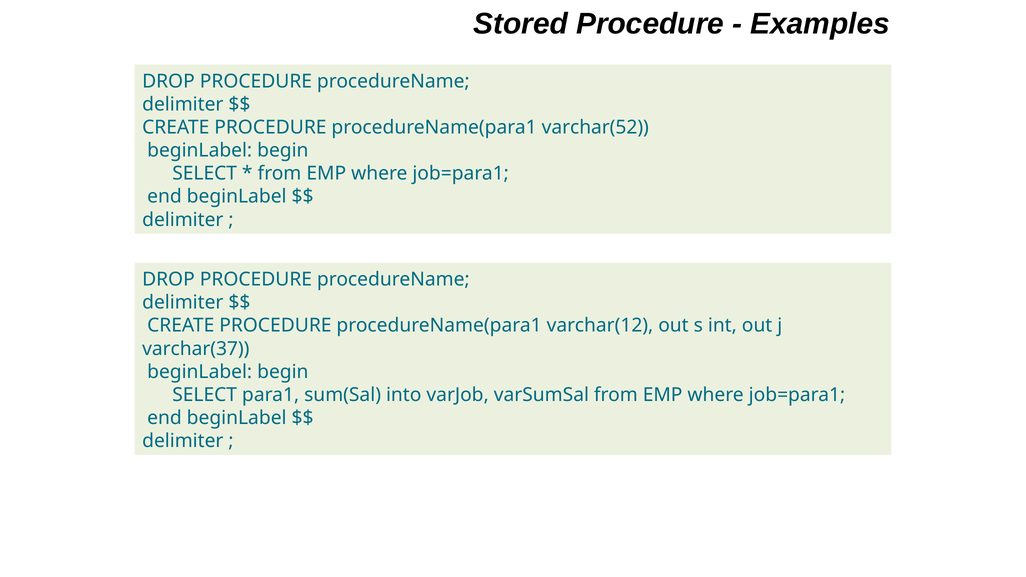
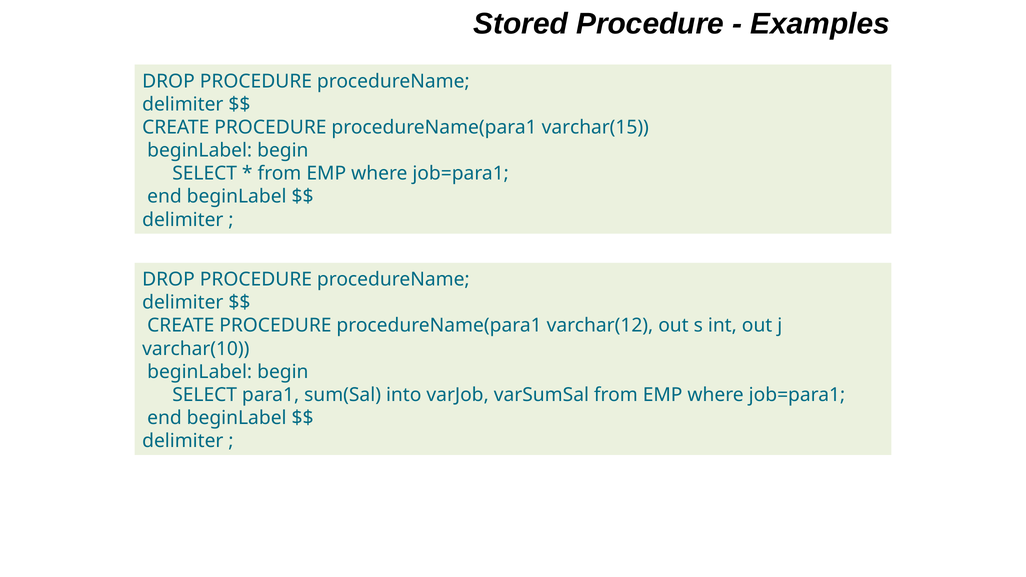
varchar(52: varchar(52 -> varchar(15 (595, 127)
varchar(37: varchar(37 -> varchar(10 (196, 349)
